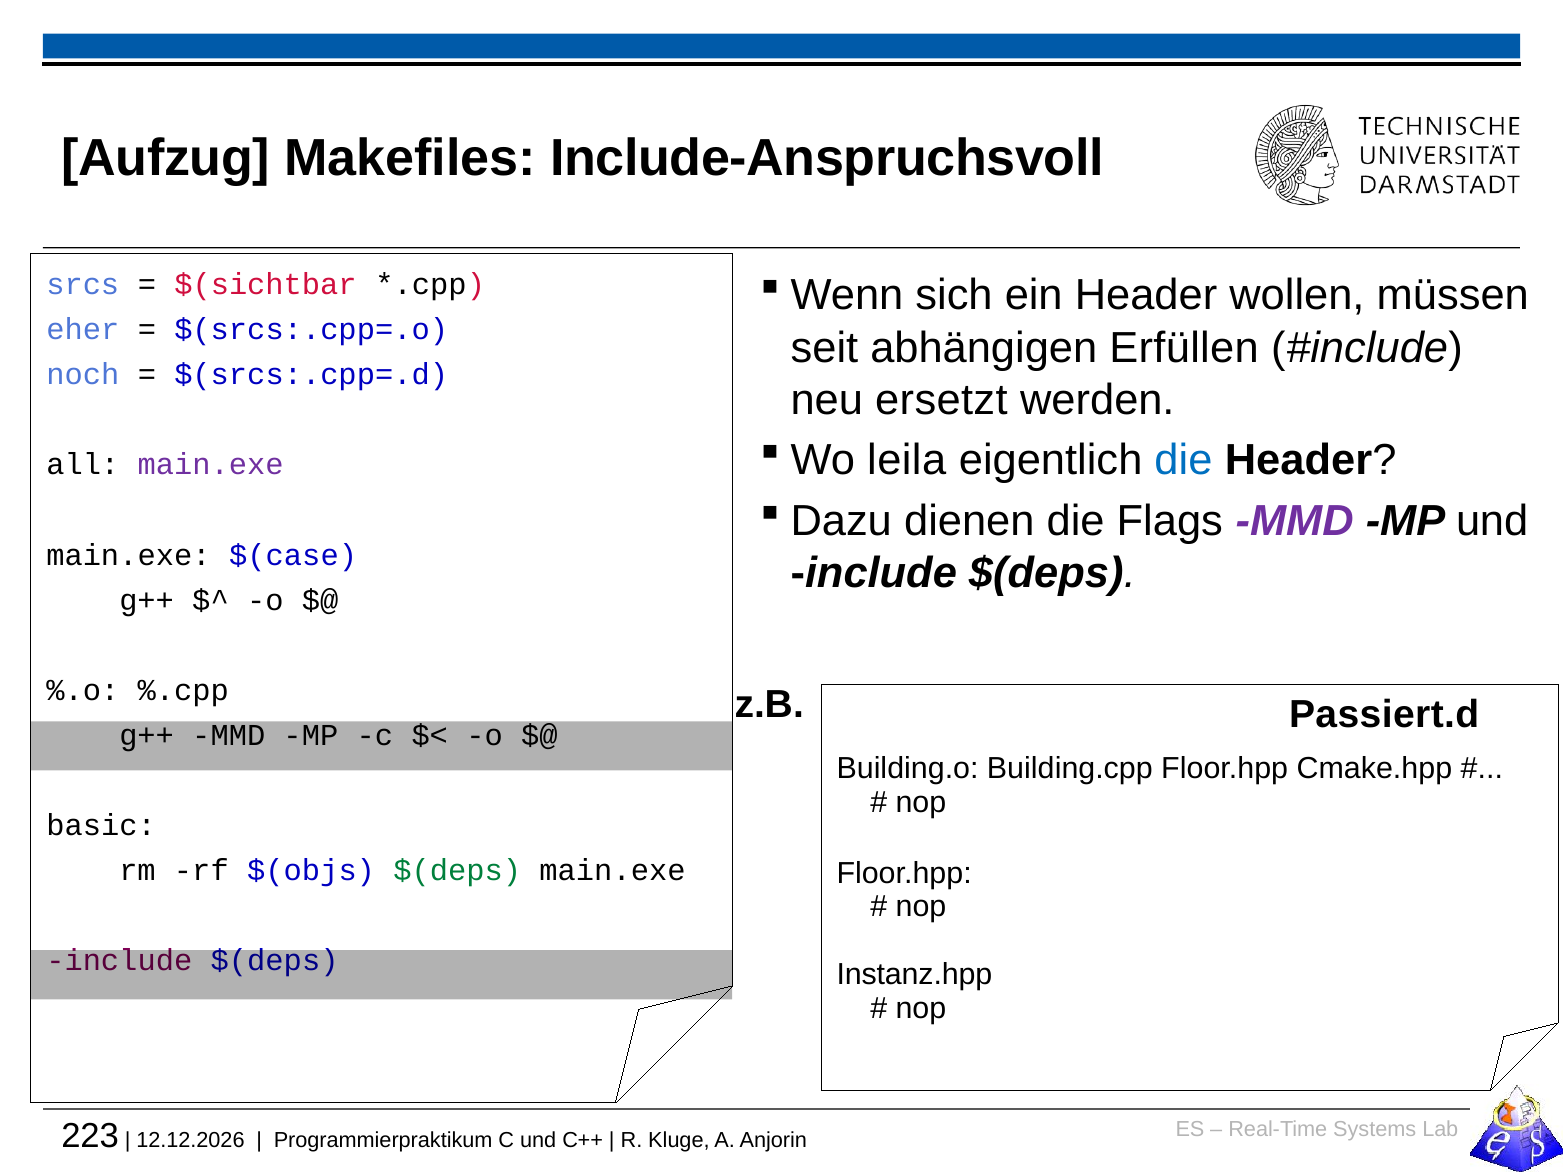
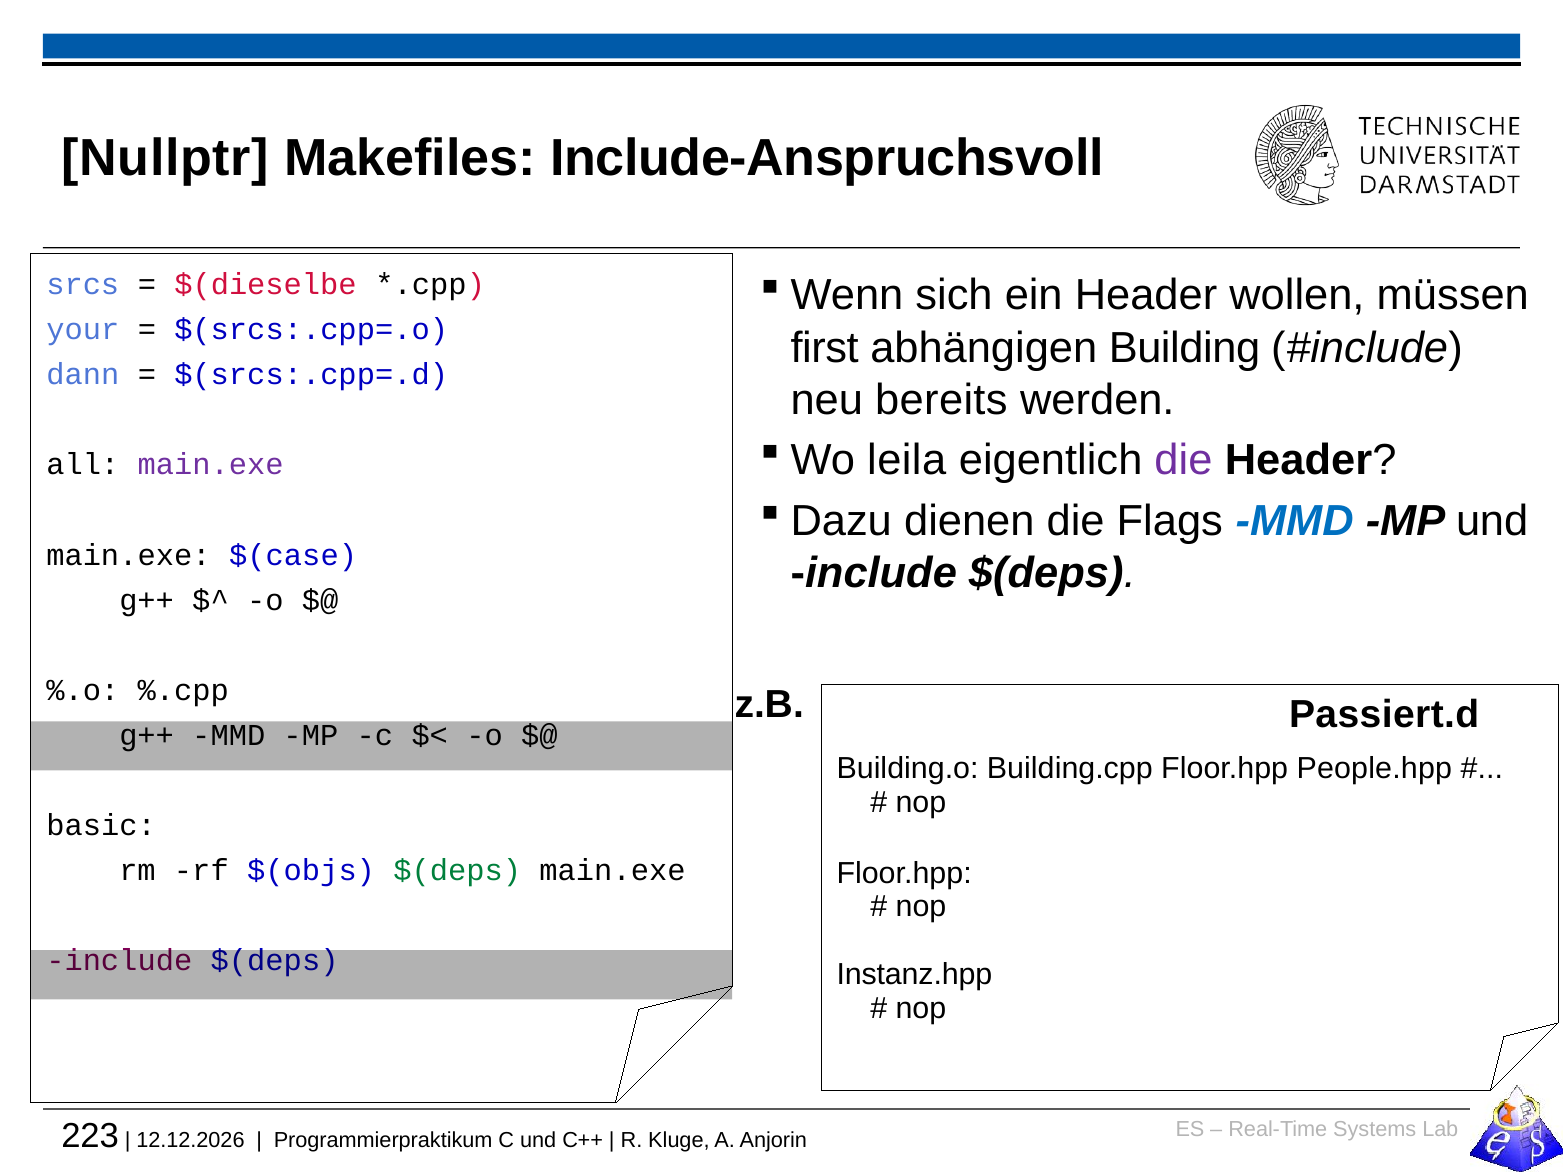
Aufzug: Aufzug -> Nullptr (165, 159)
$(sichtbar: $(sichtbar -> $(dieselbe (265, 284)
eher: eher -> your (83, 330)
seit: seit -> first (825, 348)
Erfüllen: Erfüllen -> Building (1184, 348)
noch: noch -> dann (83, 375)
ersetzt: ersetzt -> bereits (941, 400)
die colour: blue -> purple (1183, 461)
MMD colour: purple -> blue (1295, 522)
Cmake.hpp: Cmake.hpp -> People.hpp (1374, 769)
